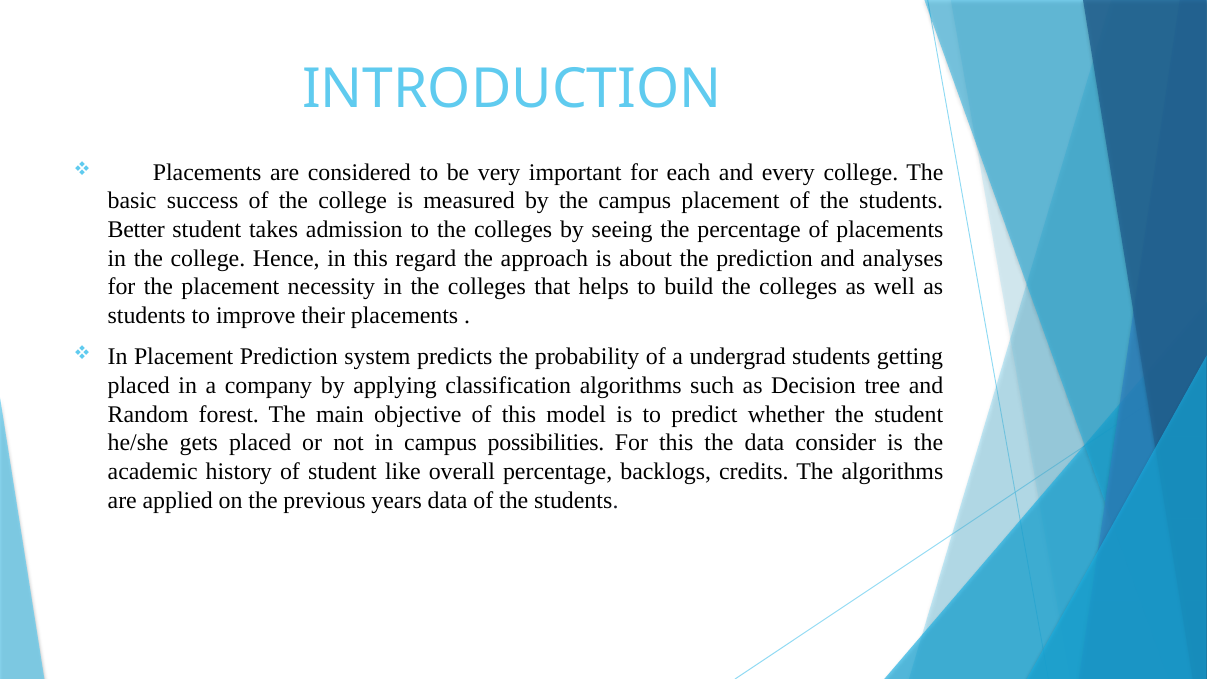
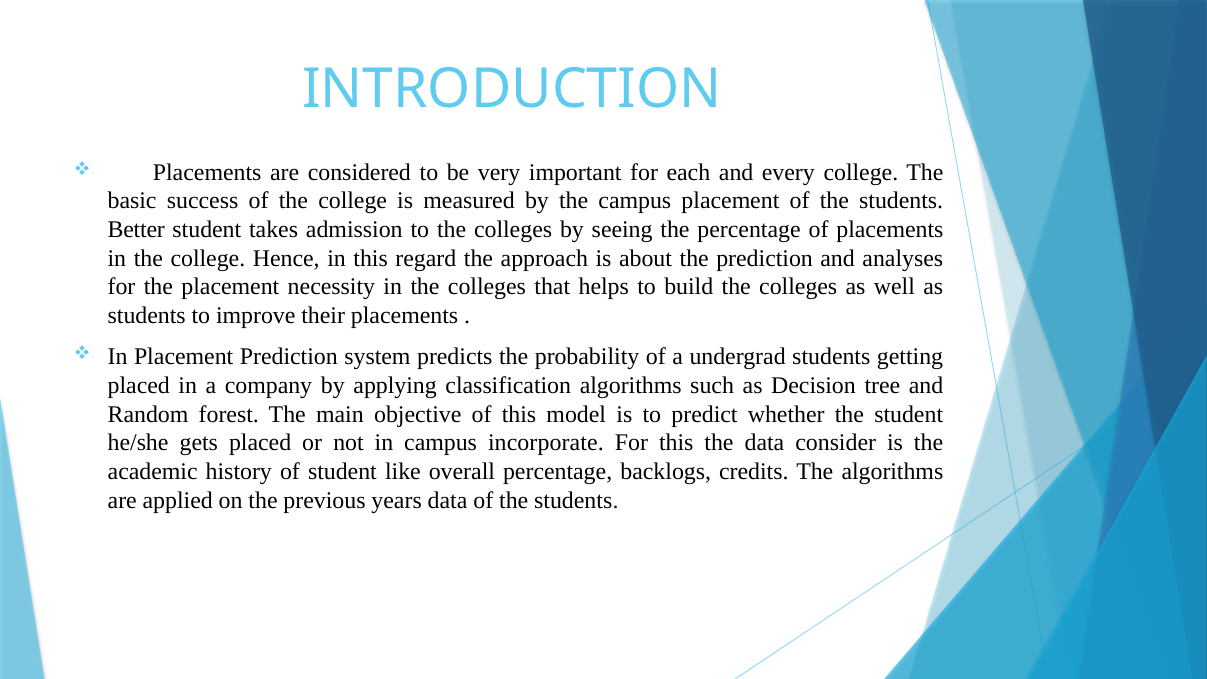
possibilities: possibilities -> incorporate (546, 443)
